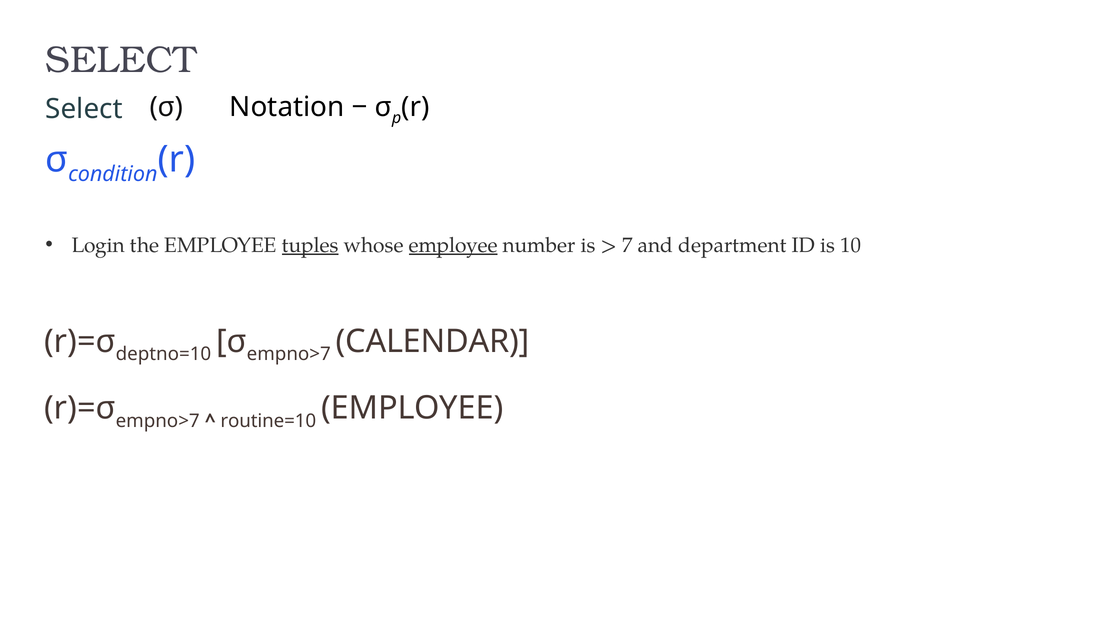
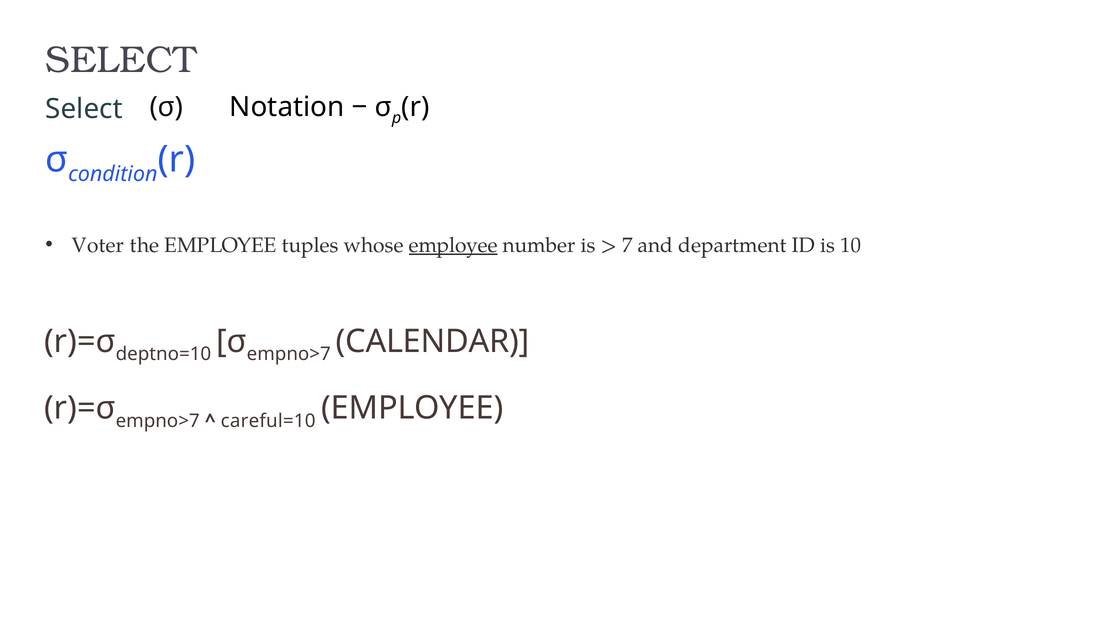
Login: Login -> Voter (98, 245)
tuples underline: present -> none (310, 245)
routine=10: routine=10 -> careful=10 (268, 421)
